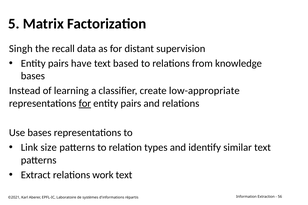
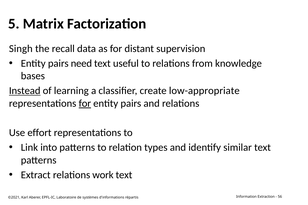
have: have -> need (81, 63)
based: based -> useful (126, 63)
Instead underline: none -> present (25, 91)
Use bases: bases -> effort (39, 133)
size: size -> into (49, 148)
